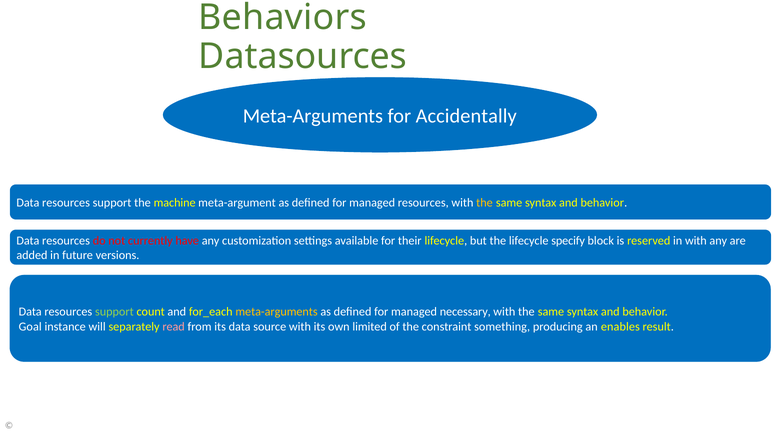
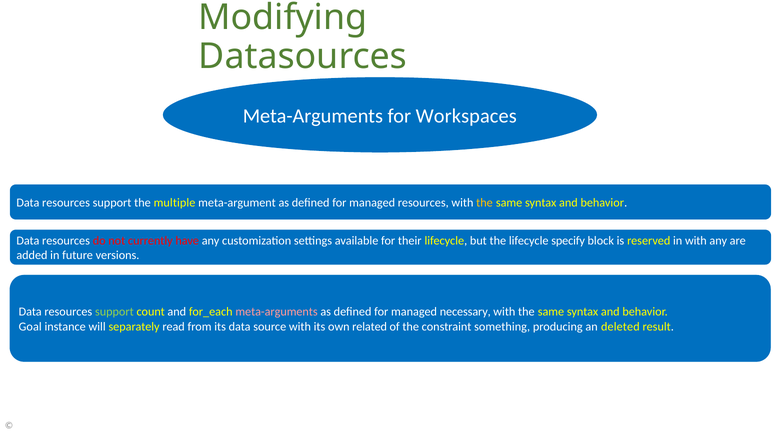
Behaviors: Behaviors -> Modifying (283, 18)
Accidentally: Accidentally -> Workspaces (466, 116)
machine: machine -> multiple (175, 203)
meta-arguments colour: yellow -> pink (277, 312)
read colour: pink -> white (174, 327)
limited: limited -> related (370, 327)
enables: enables -> deleted (620, 327)
